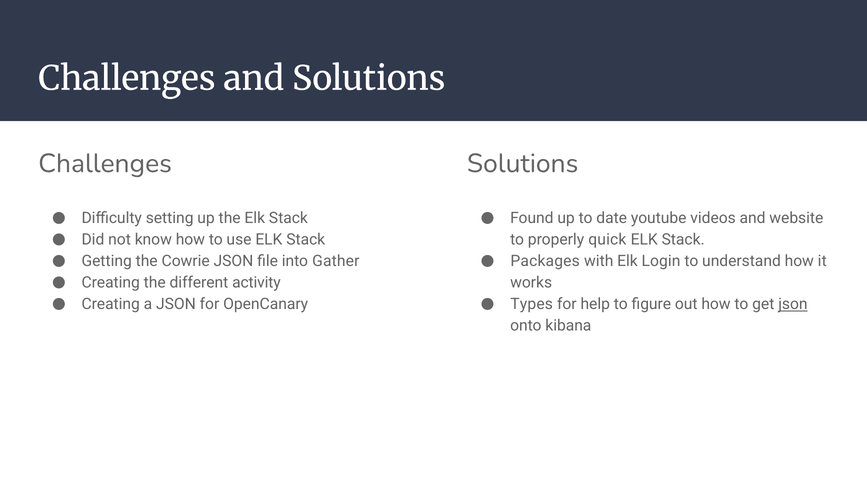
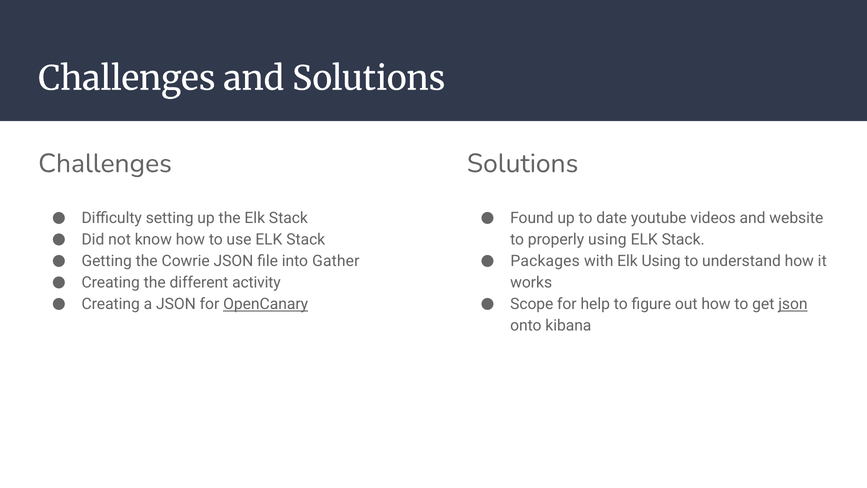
properly quick: quick -> using (607, 239)
Elk Login: Login -> Using (661, 261)
OpenCanary underline: none -> present (266, 304)
Types: Types -> Scope (532, 304)
